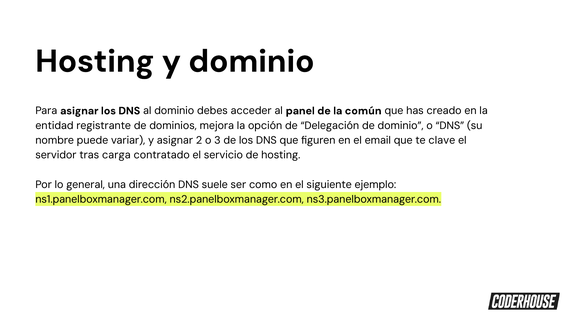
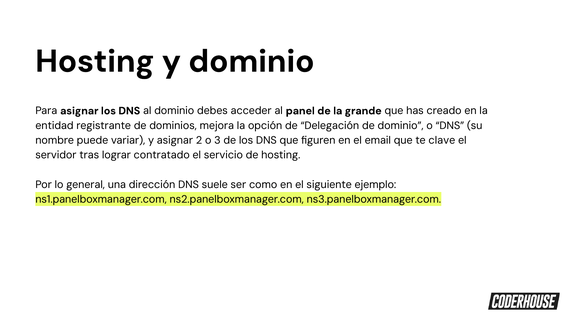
común: común -> grande (363, 111)
carga: carga -> lograr (116, 155)
